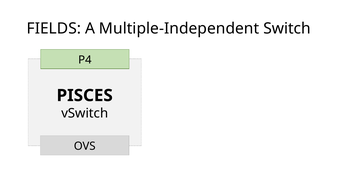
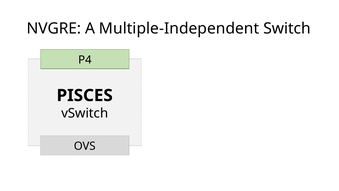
FIELDS: FIELDS -> NVGRE (54, 28)
